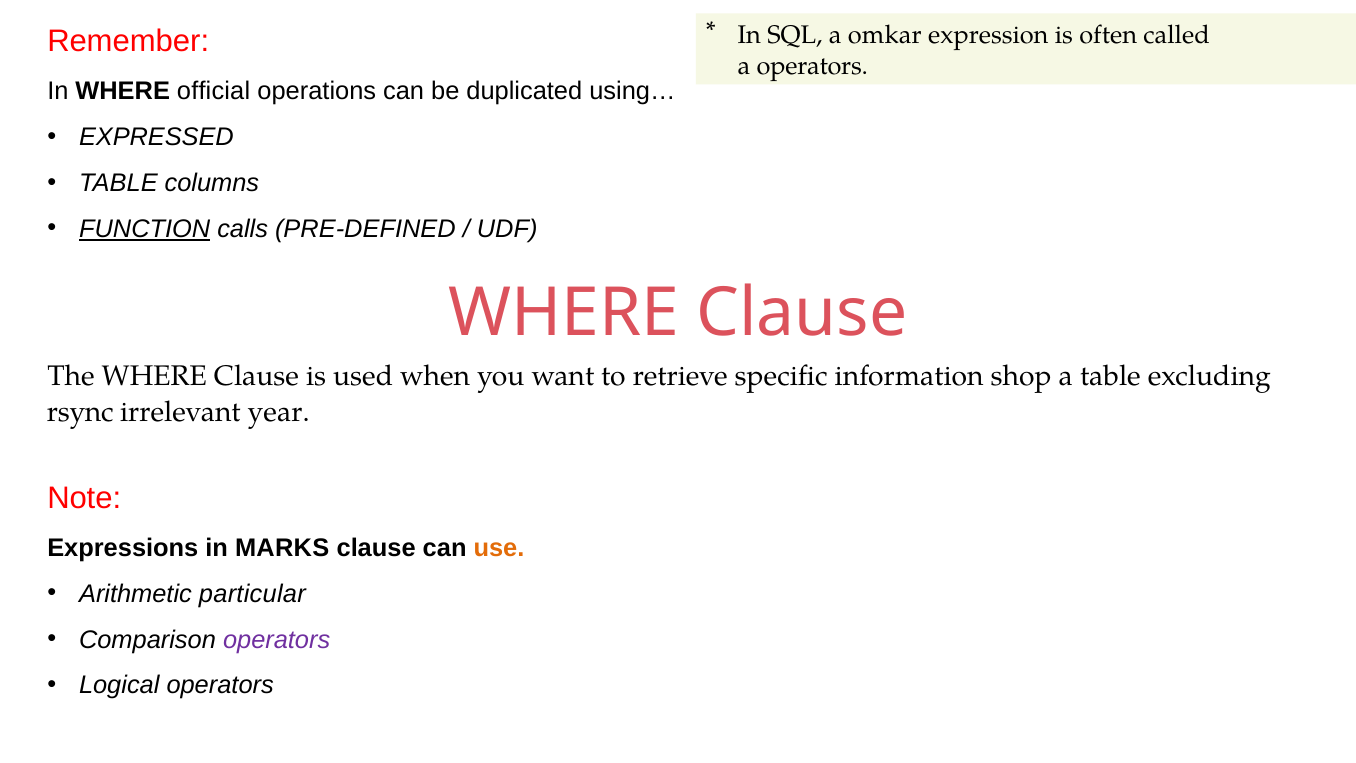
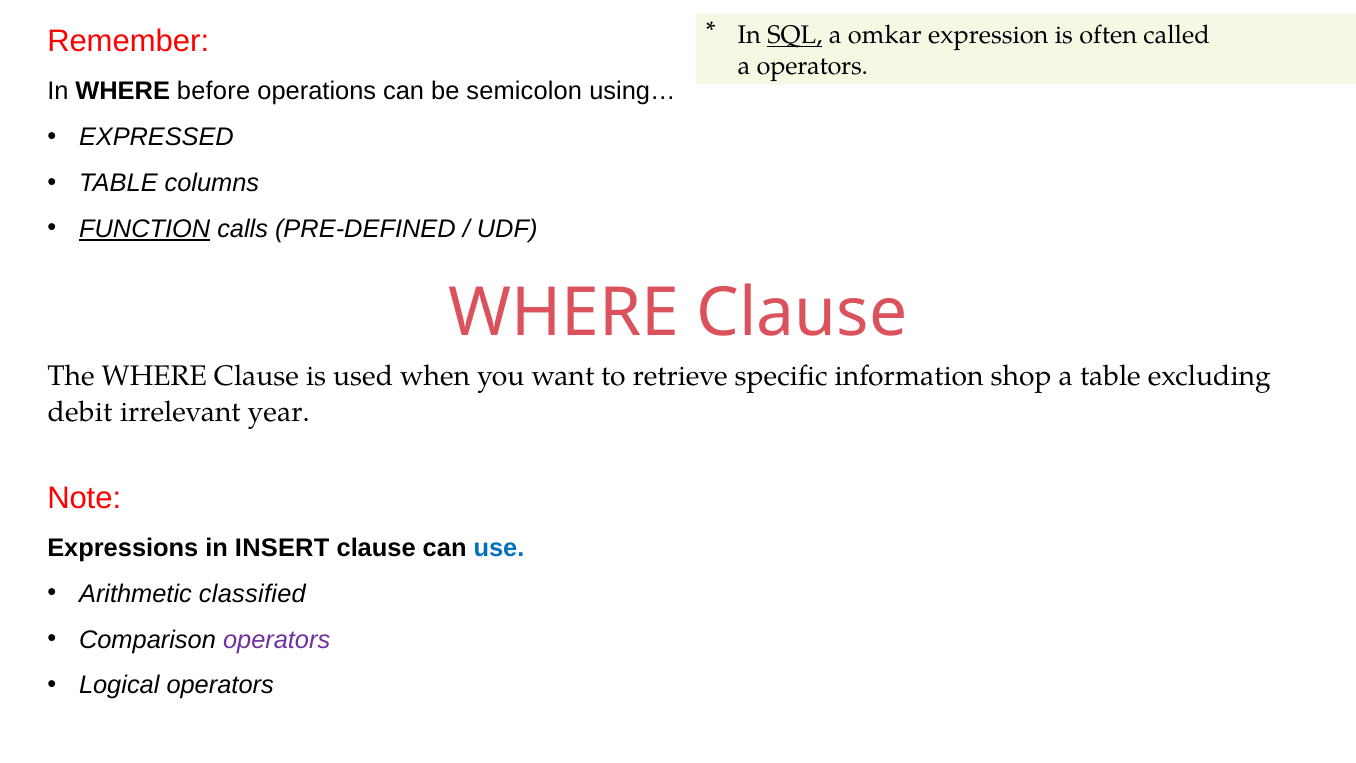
SQL underline: none -> present (795, 35)
official: official -> before (214, 91)
duplicated: duplicated -> semicolon (524, 91)
rsync: rsync -> debit (80, 412)
MARKS: MARKS -> INSERT (282, 548)
use colour: orange -> blue (499, 548)
particular: particular -> classified (252, 594)
